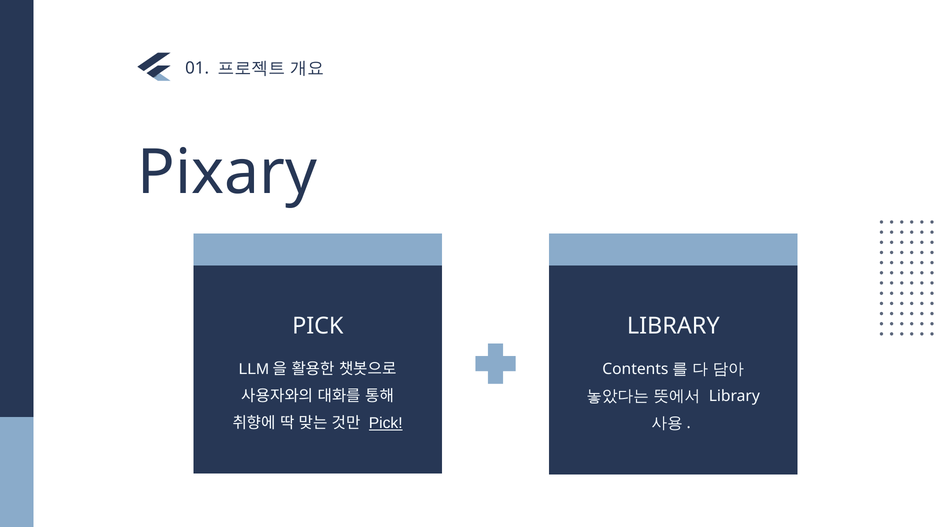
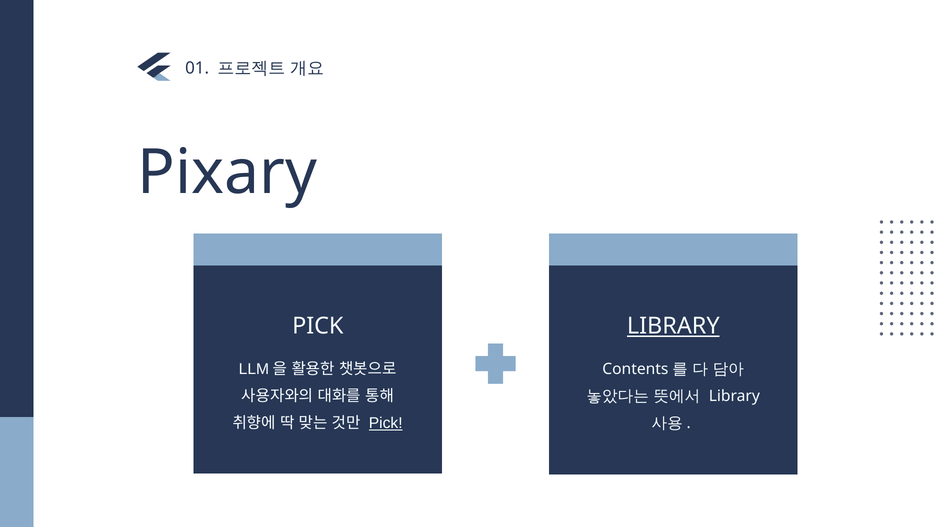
LIBRARY underline: none -> present (673, 326)
